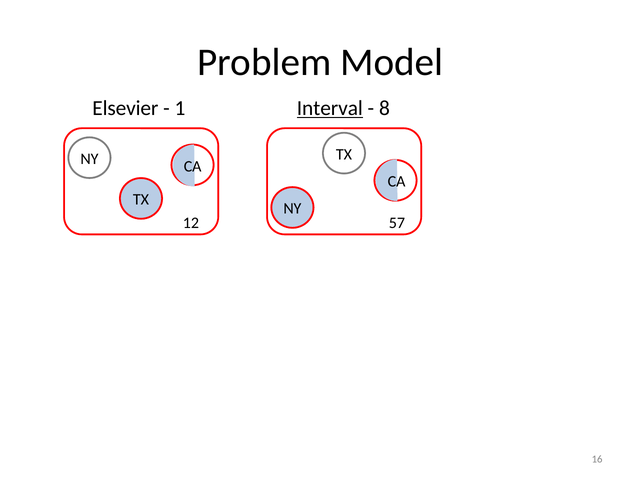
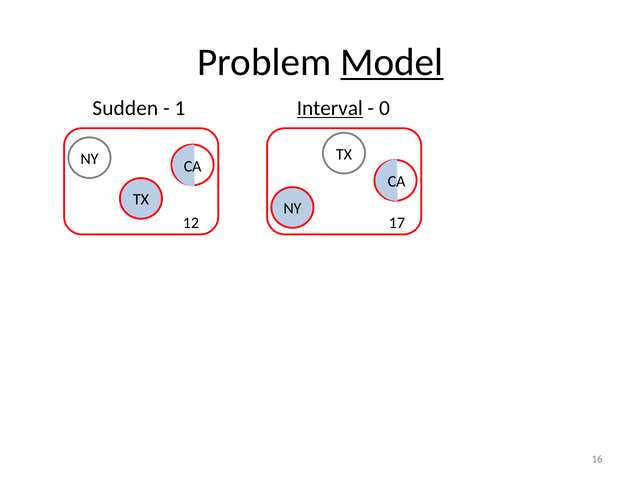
Model underline: none -> present (392, 62)
Elsevier: Elsevier -> Sudden (125, 108)
8: 8 -> 0 (384, 108)
57: 57 -> 17 (397, 223)
